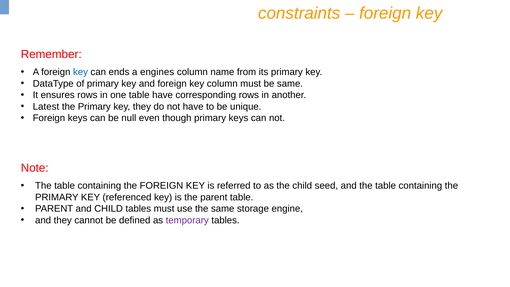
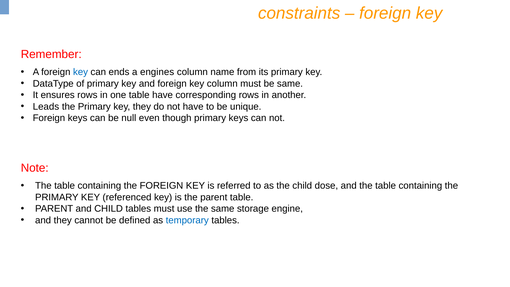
Latest: Latest -> Leads (46, 107)
seed: seed -> dose (326, 186)
temporary colour: purple -> blue (187, 220)
